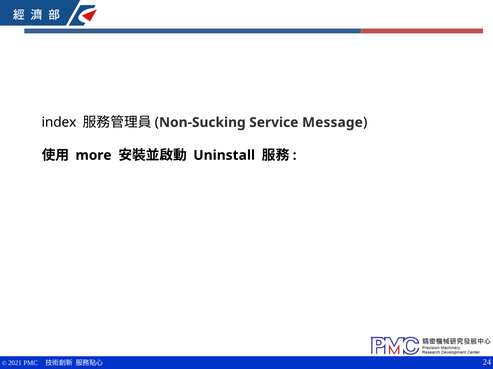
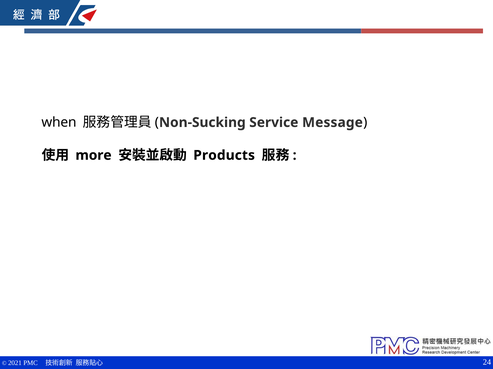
index: index -> when (59, 123)
Uninstall: Uninstall -> Products (224, 156)
